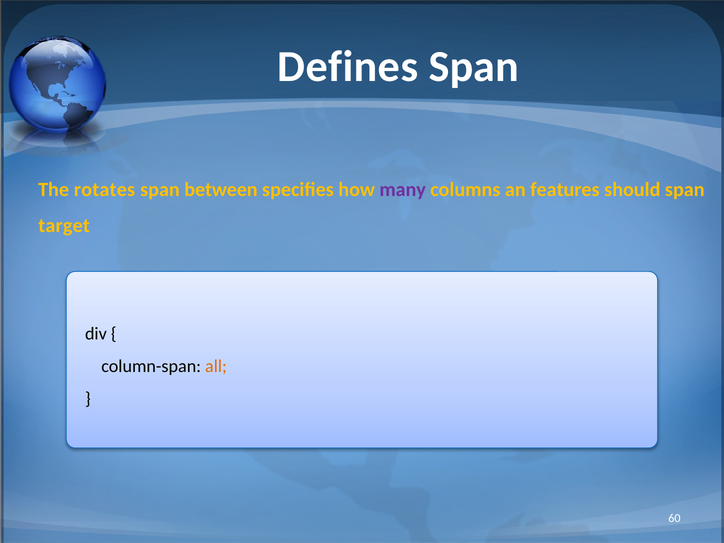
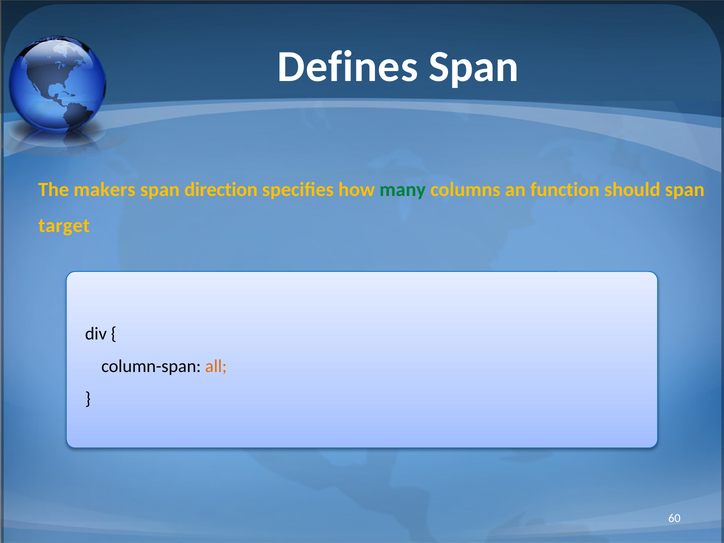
rotates: rotates -> makers (105, 190)
between: between -> direction (221, 190)
many colour: purple -> green (403, 190)
features: features -> function (565, 190)
